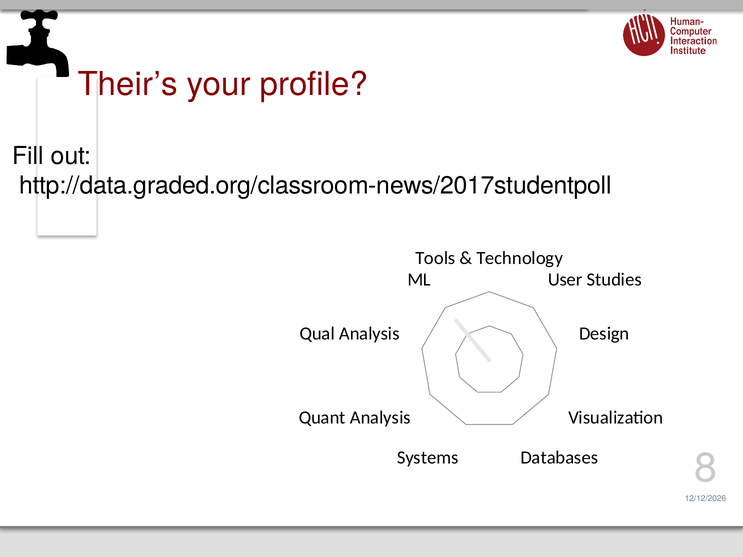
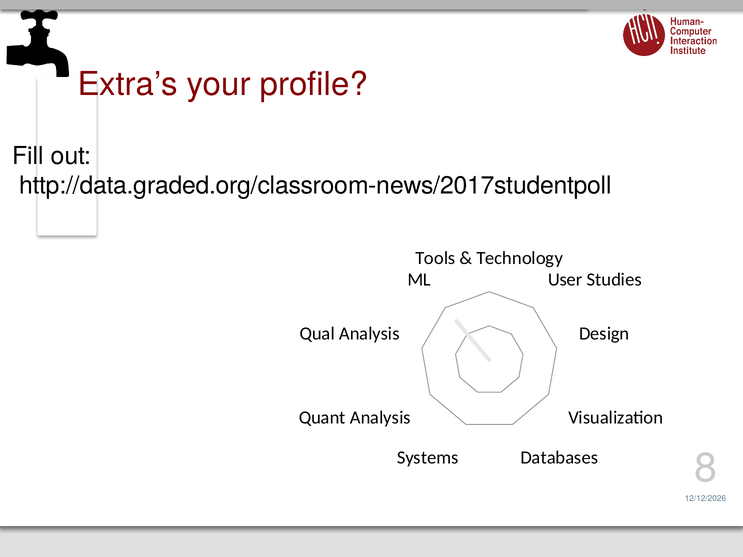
Their’s: Their’s -> Extra’s (128, 84)
